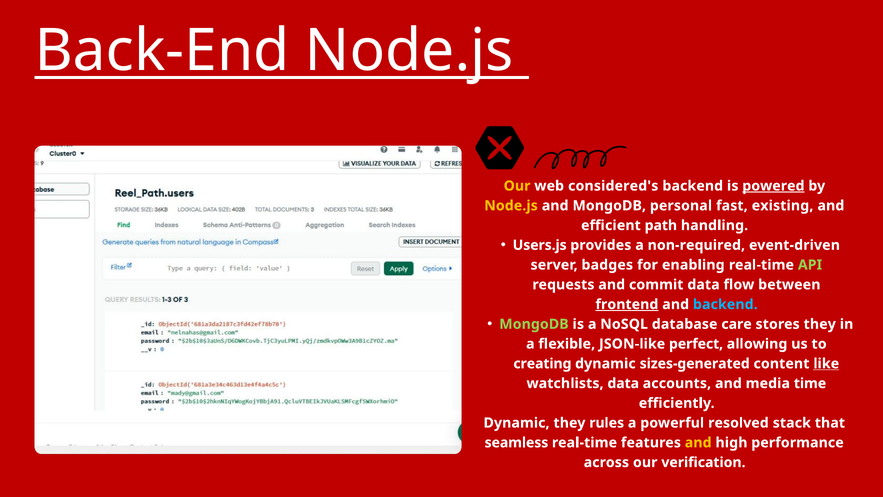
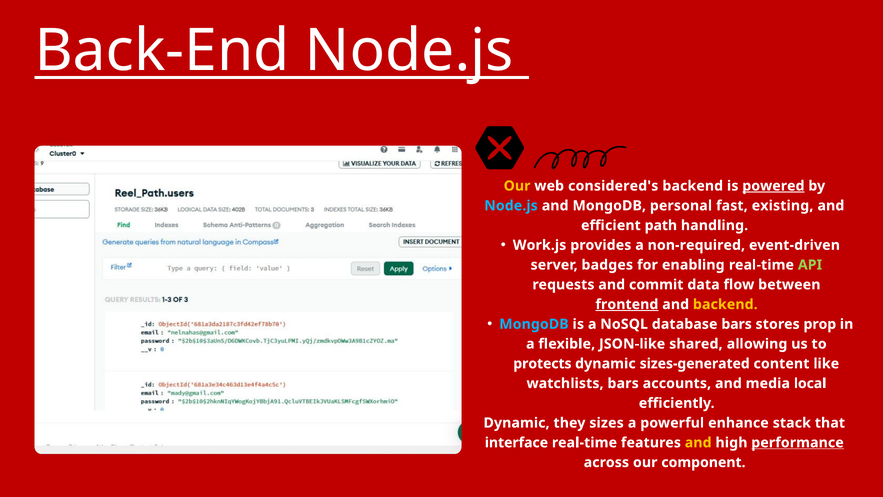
Node.js colour: yellow -> light blue (511, 206)
Users.js: Users.js -> Work.js (540, 245)
backend colour: light blue -> yellow (725, 304)
MongoDB colour: light green -> light blue (534, 324)
database care: care -> bars (737, 324)
stores they: they -> prop (820, 324)
perfect: perfect -> shared (696, 344)
creating: creating -> protects (542, 363)
like underline: present -> none (826, 363)
watchlists data: data -> bars (623, 383)
time: time -> local (810, 383)
rules: rules -> sizes (607, 423)
resolved: resolved -> enhance (738, 423)
seamless: seamless -> interface (516, 442)
performance underline: none -> present (797, 442)
verification: verification -> component (703, 462)
